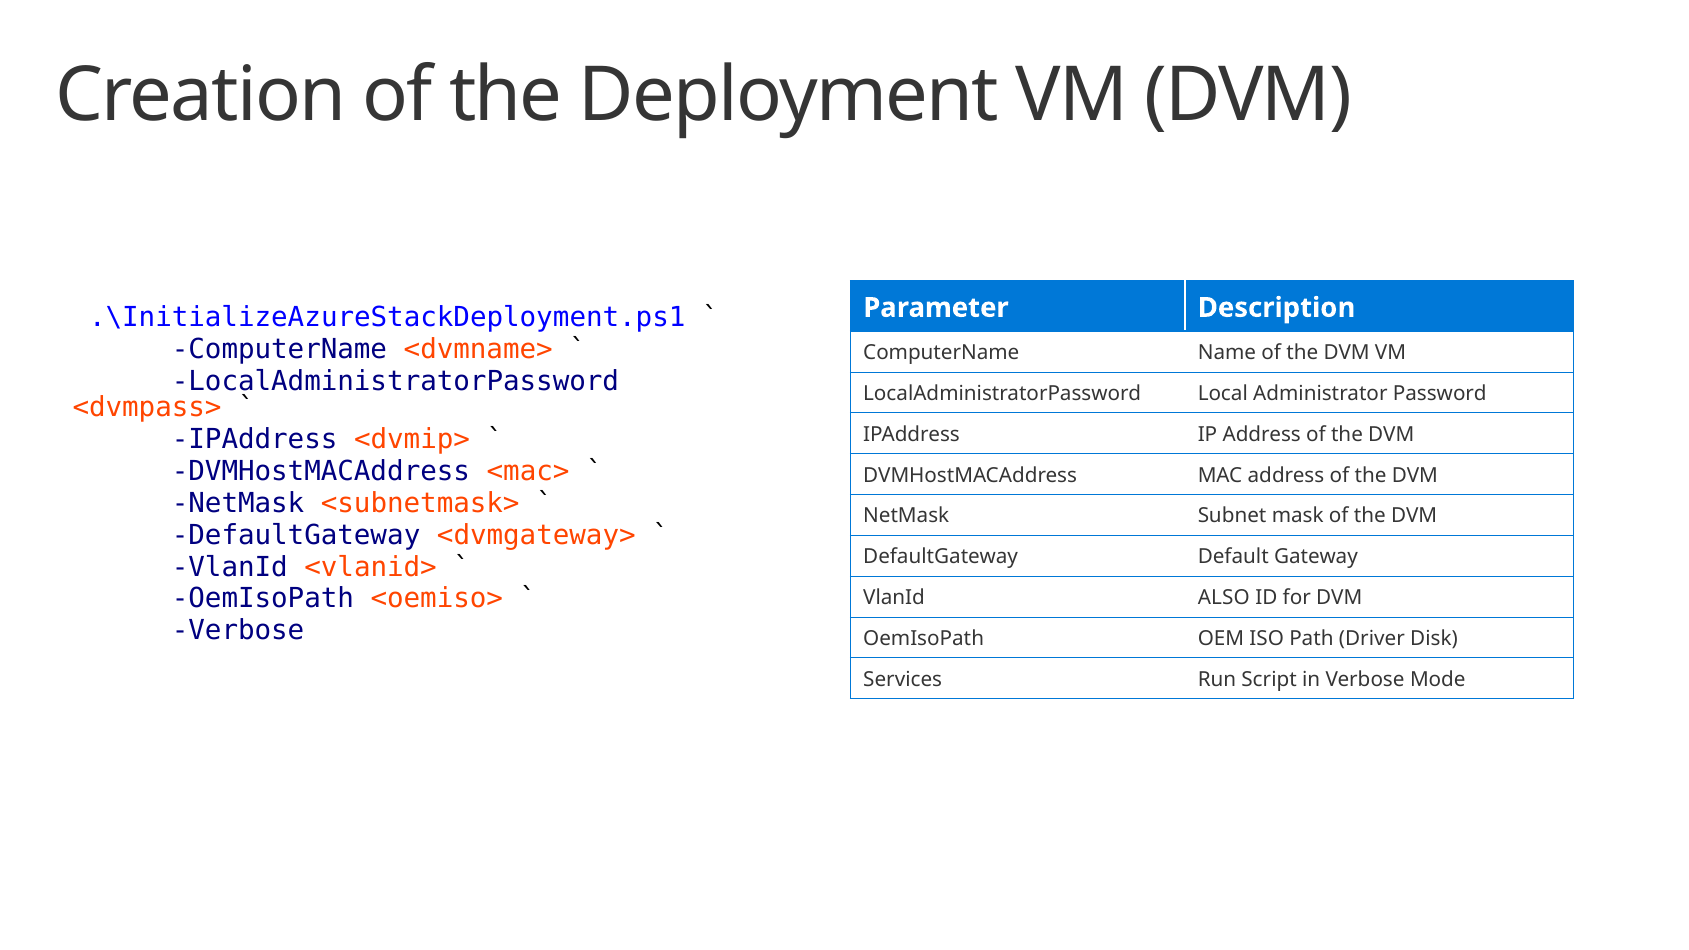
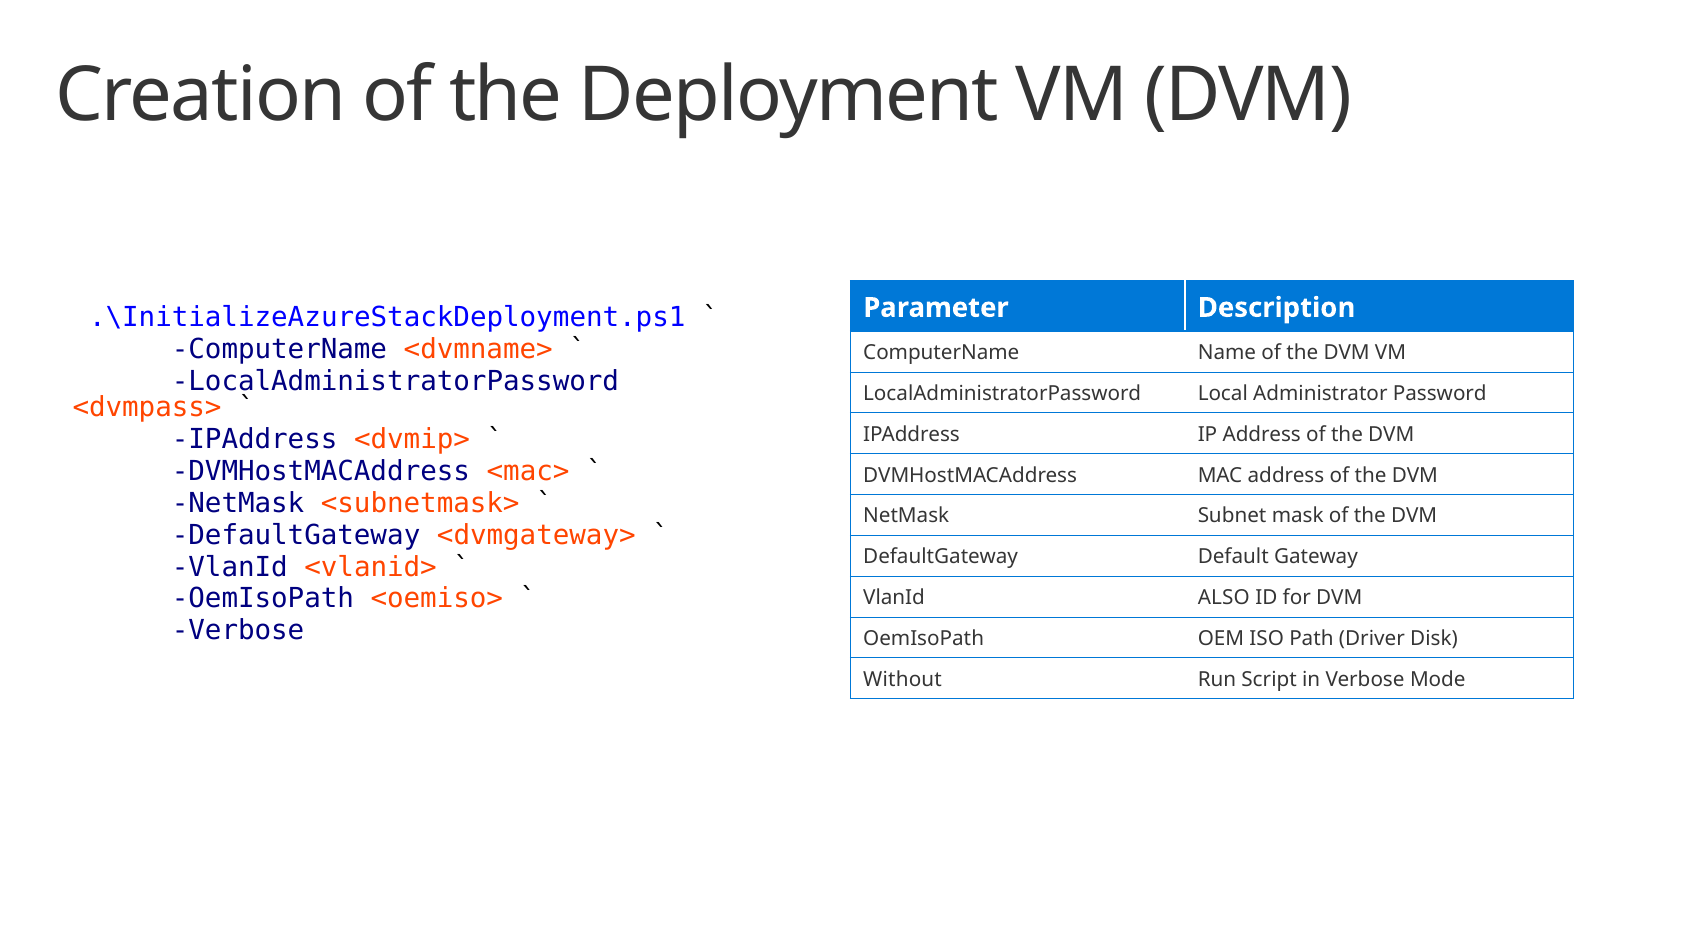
Services: Services -> Without (903, 679)
